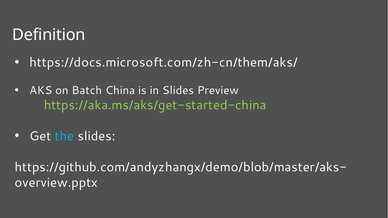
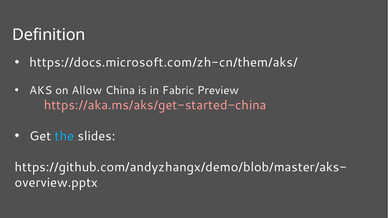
Batch: Batch -> Allow (87, 91)
in Slides: Slides -> Fabric (178, 91)
https://aka.ms/aks/get-started-china colour: light green -> pink (155, 105)
